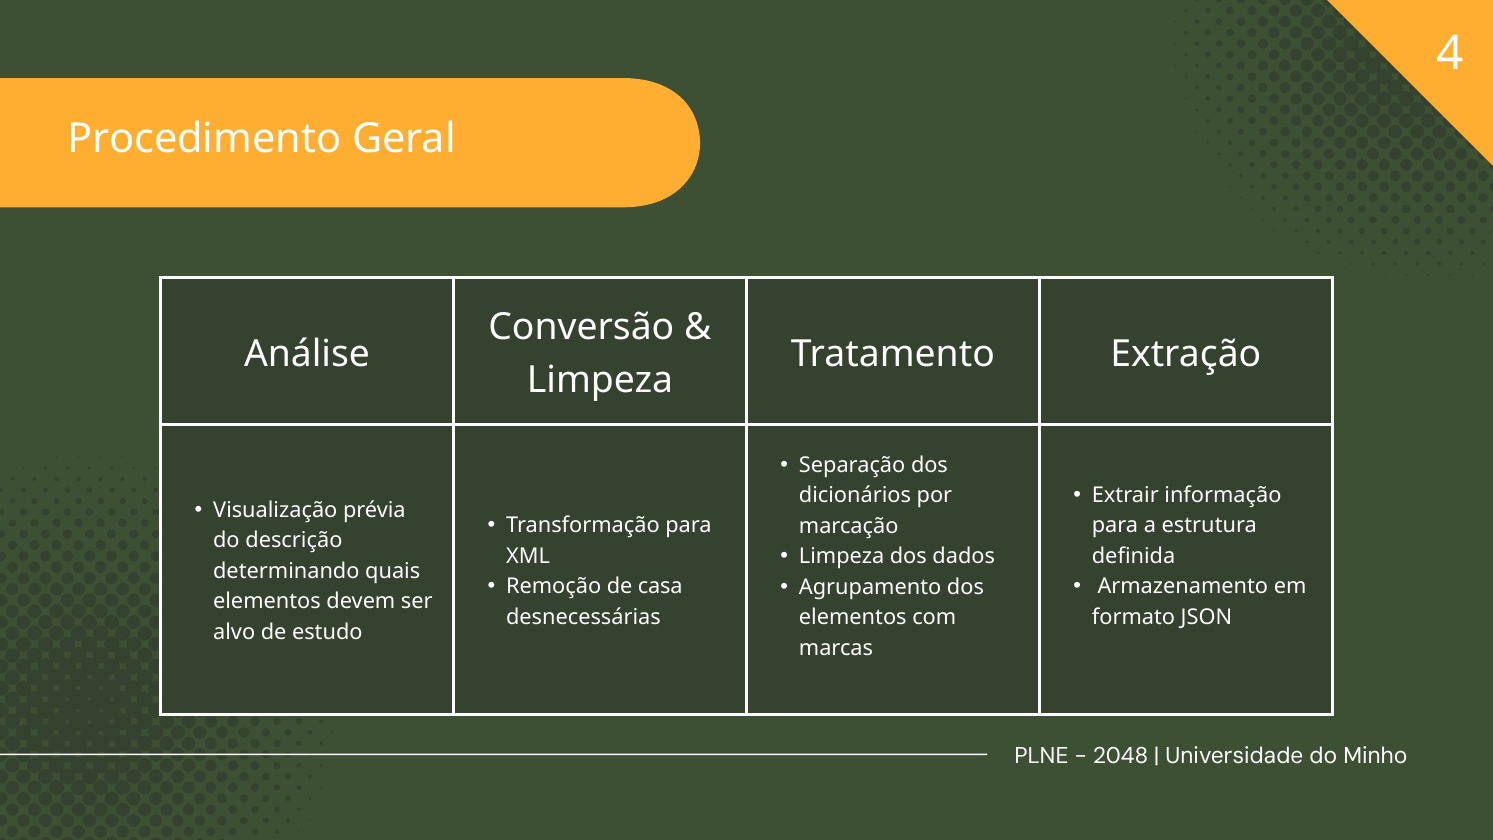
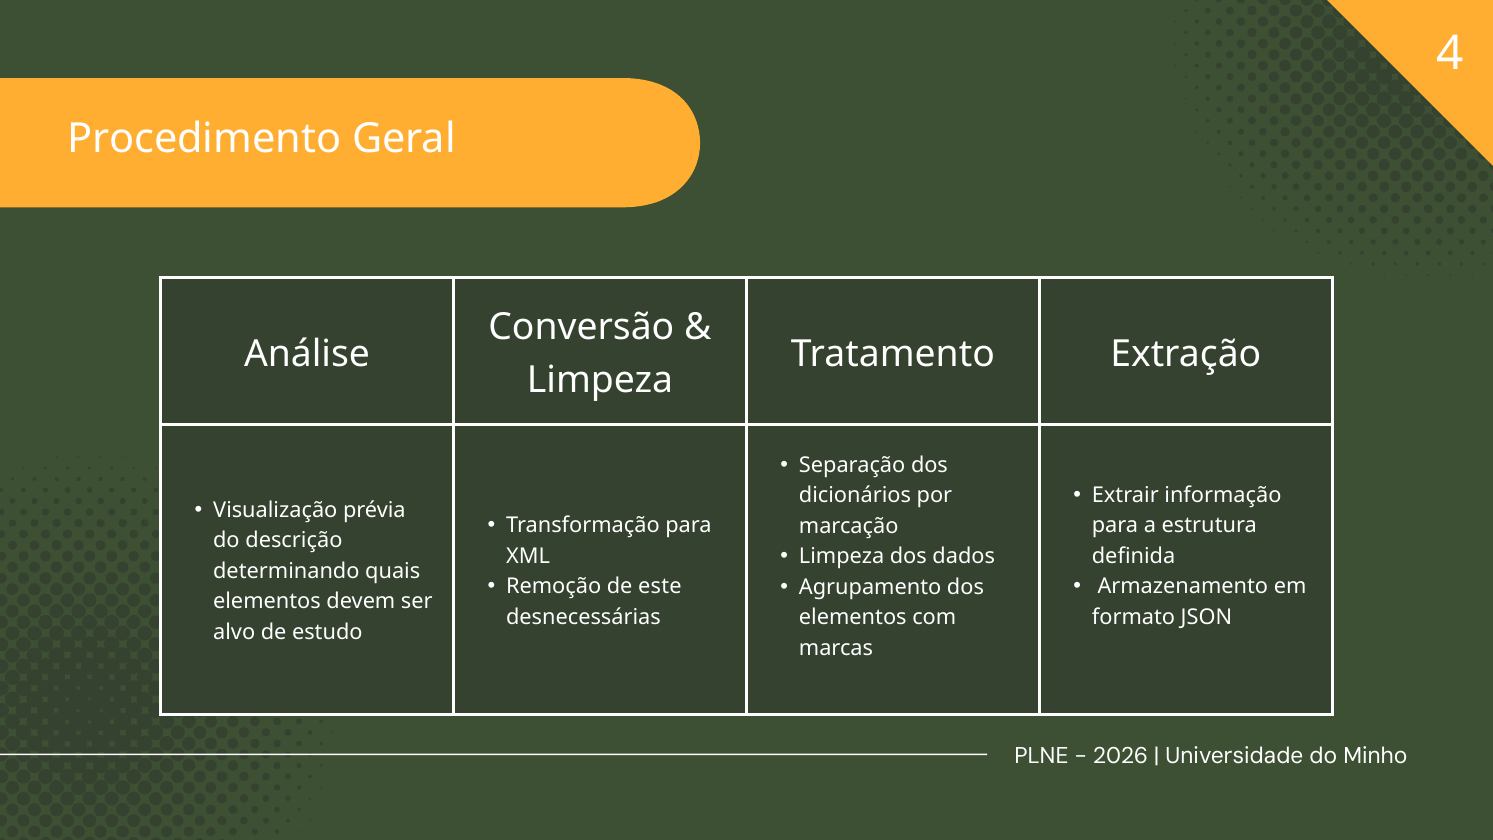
casa: casa -> este (660, 586)
2048: 2048 -> 2026 (1121, 756)
